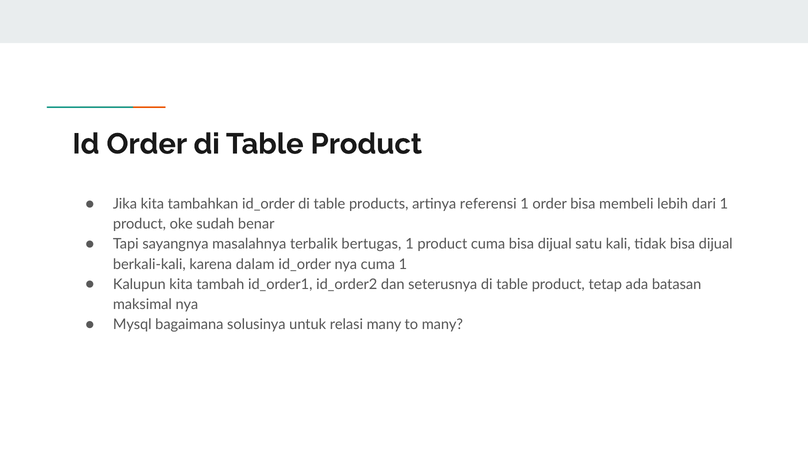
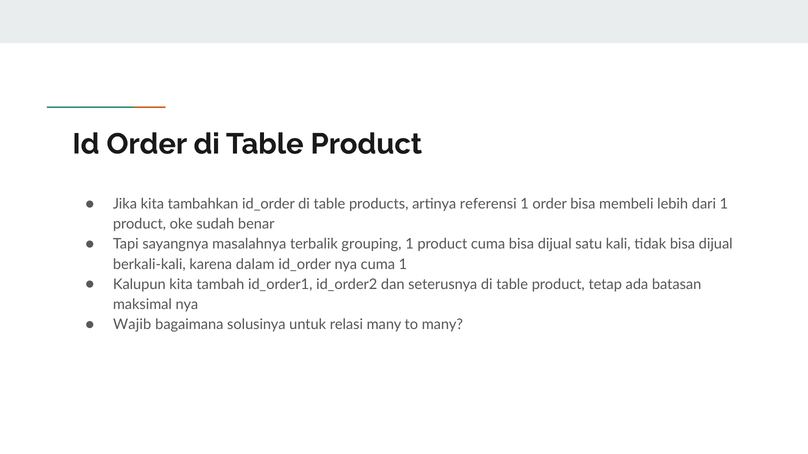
bertugas: bertugas -> grouping (372, 244)
Mysql: Mysql -> Wajib (132, 325)
